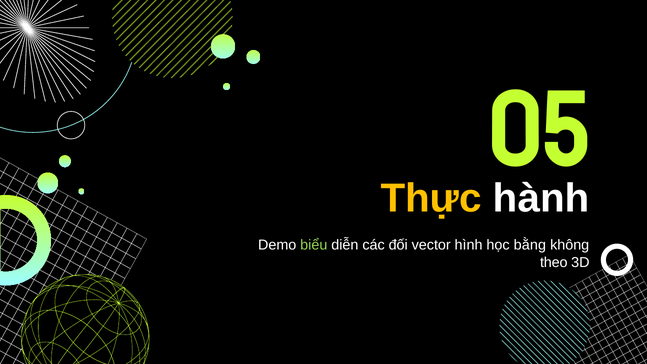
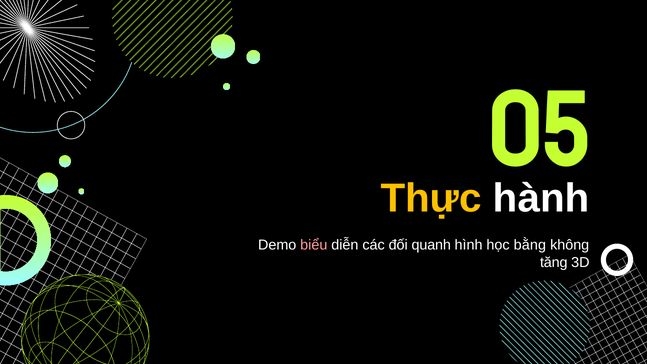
biểu colour: light green -> pink (314, 245)
vector: vector -> quanh (431, 245)
theo: theo -> tăng (554, 262)
